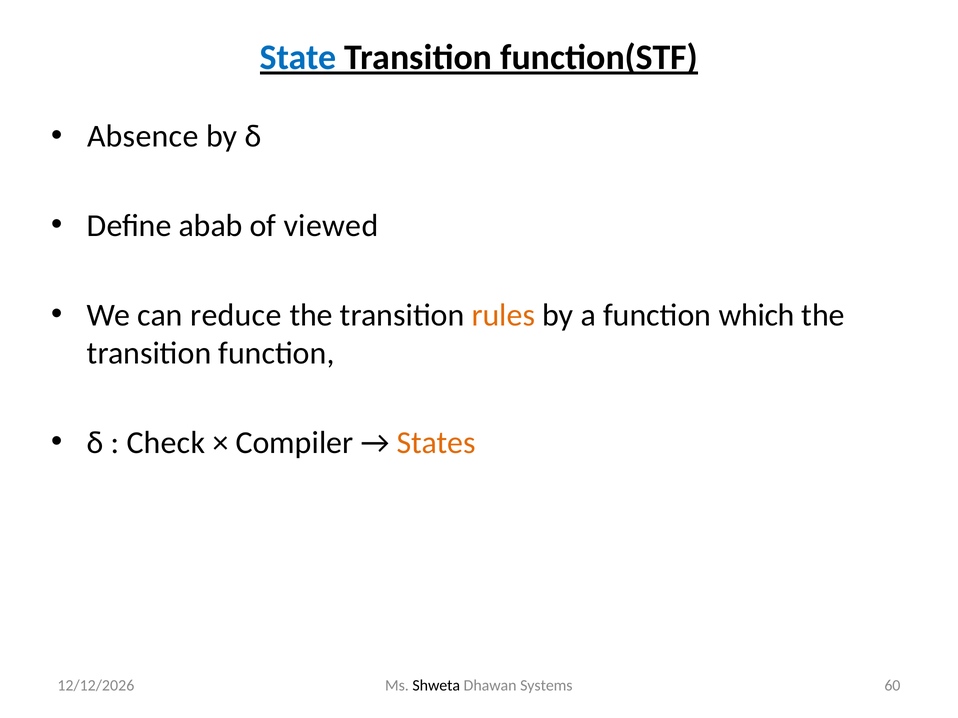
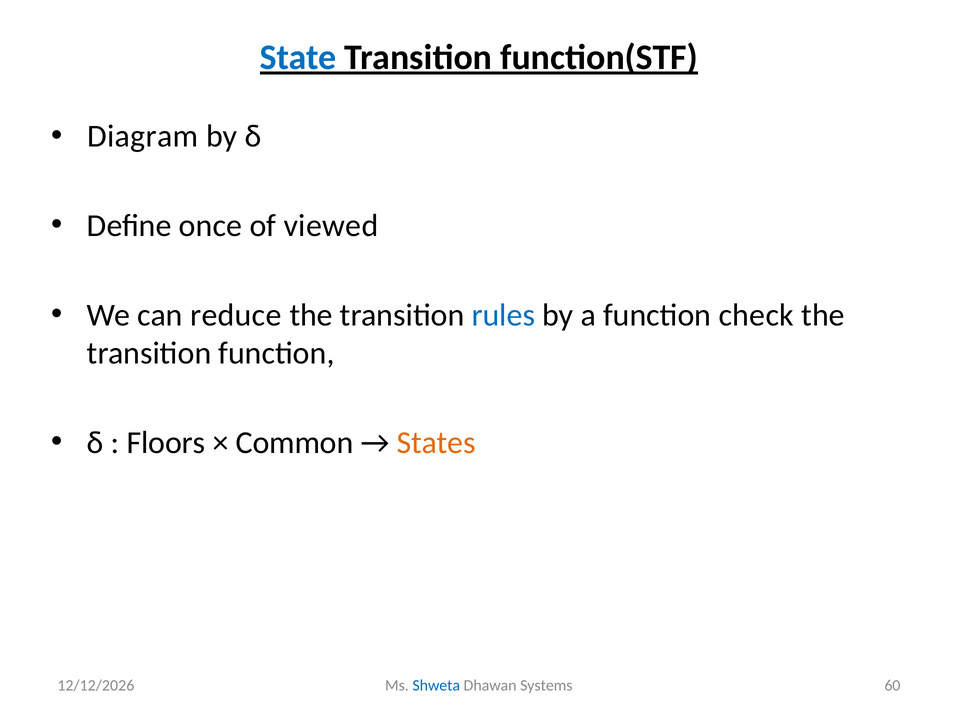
Absence: Absence -> Diagram (143, 136)
abab: abab -> once (211, 226)
rules colour: orange -> blue (503, 315)
which: which -> check (756, 315)
Check: Check -> Floors (166, 443)
Compiler: Compiler -> Common (295, 443)
Shweta colour: black -> blue (436, 686)
